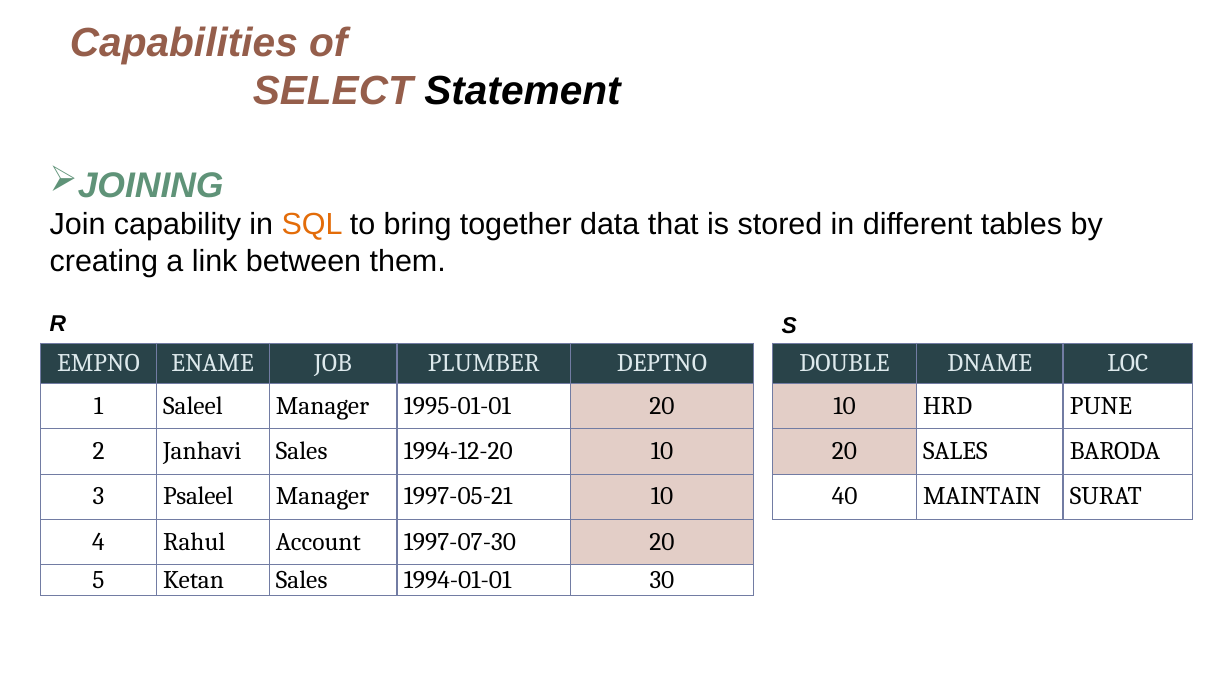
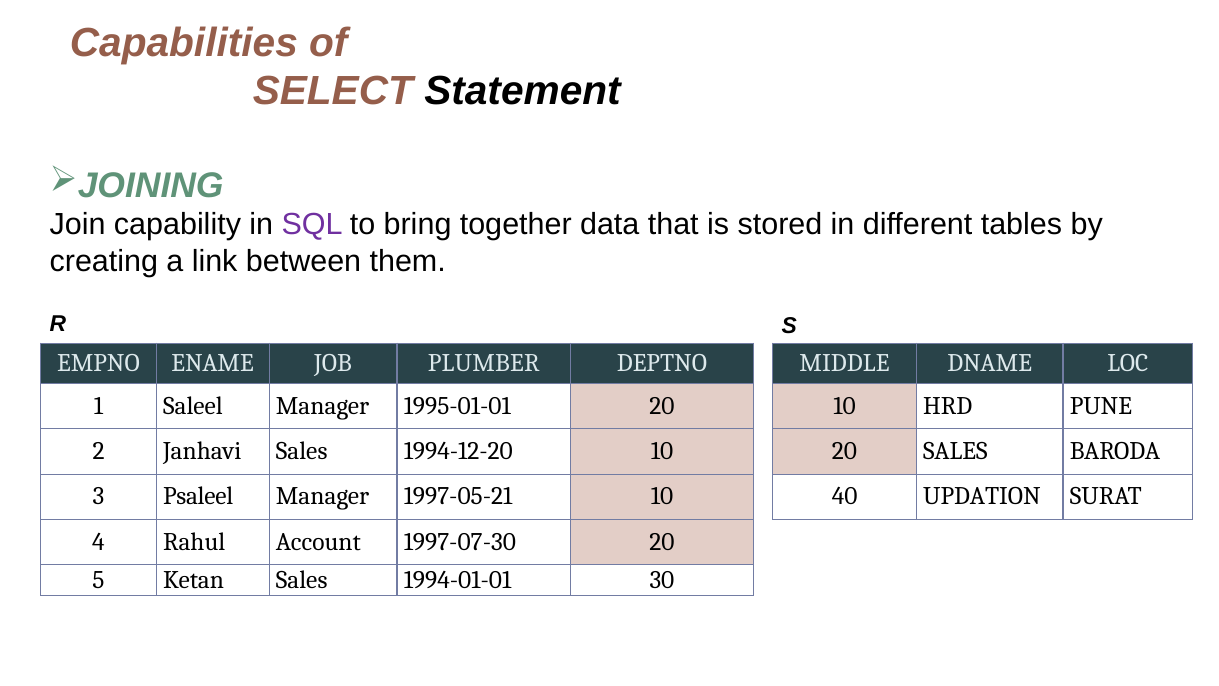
SQL colour: orange -> purple (312, 225)
DOUBLE: DOUBLE -> MIDDLE (844, 363)
MAINTAIN: MAINTAIN -> UPDATION (982, 496)
